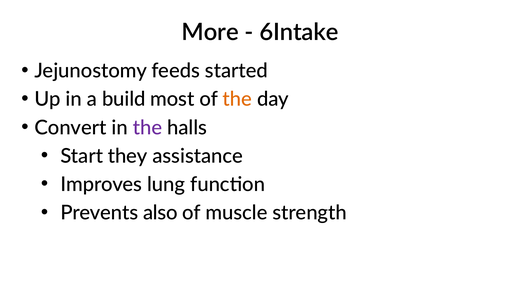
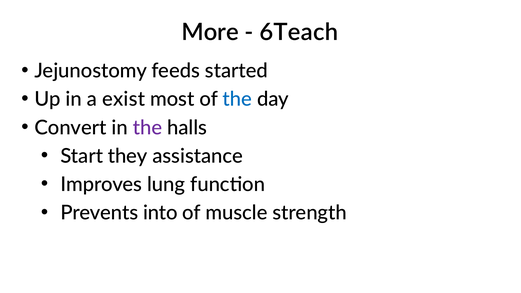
6Intake: 6Intake -> 6Teach (299, 32)
build: build -> exist (124, 99)
the colour: orange -> blue (237, 99)
also: also -> into (160, 213)
